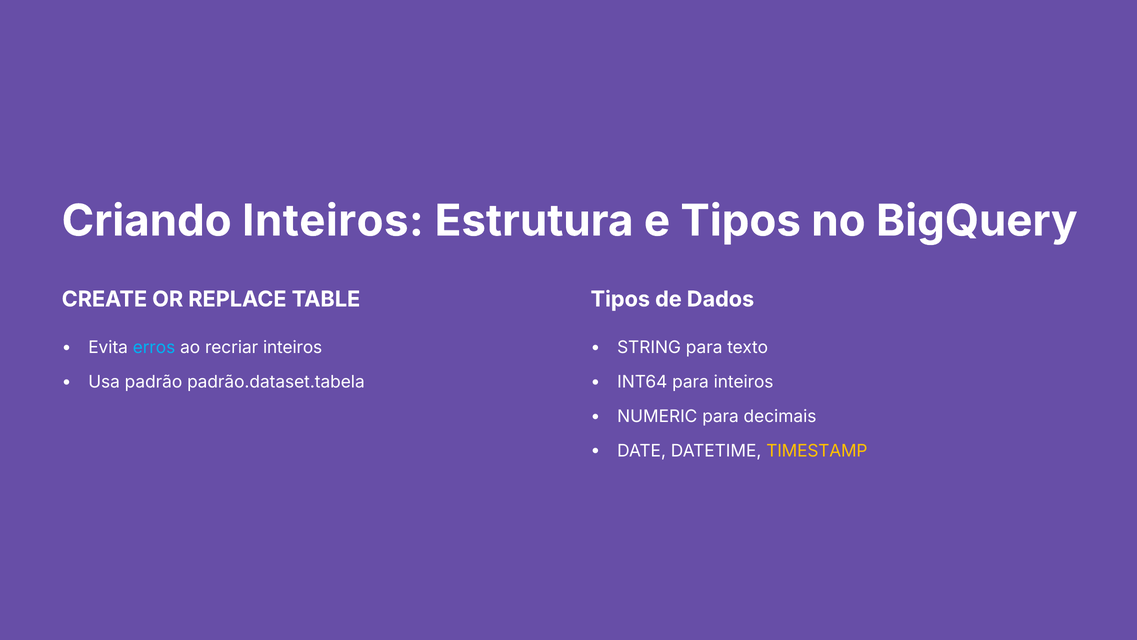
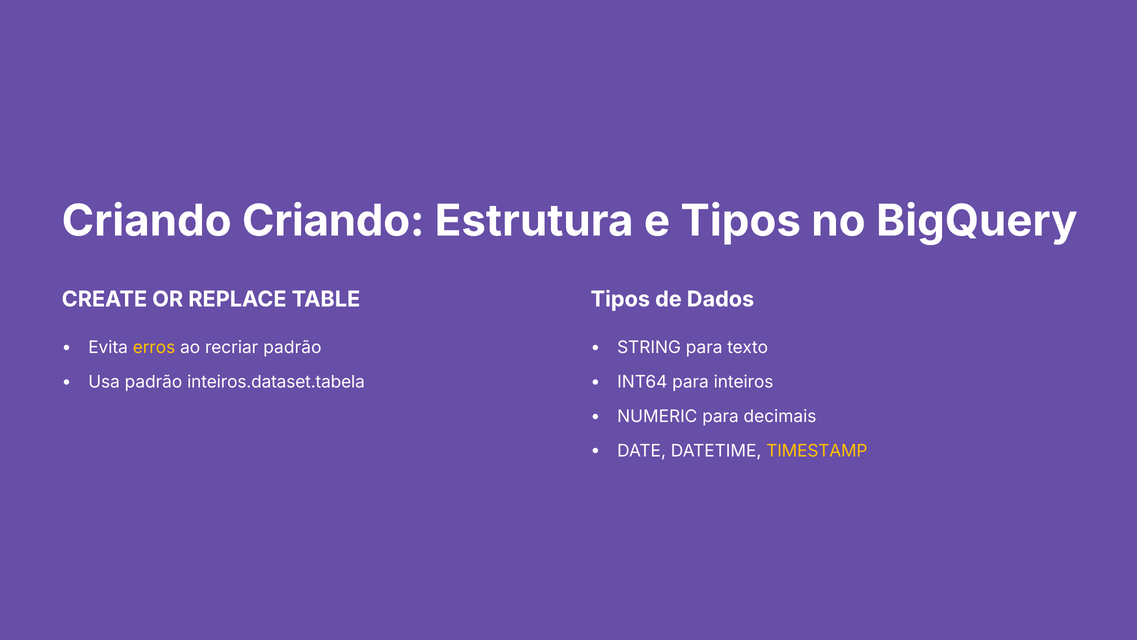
Criando Inteiros: Inteiros -> Criando (333, 221)
erros colour: light blue -> yellow (154, 348)
recriar inteiros: inteiros -> padrão (292, 348)
padrão.dataset.tabela: padrão.dataset.tabela -> inteiros.dataset.tabela (276, 382)
